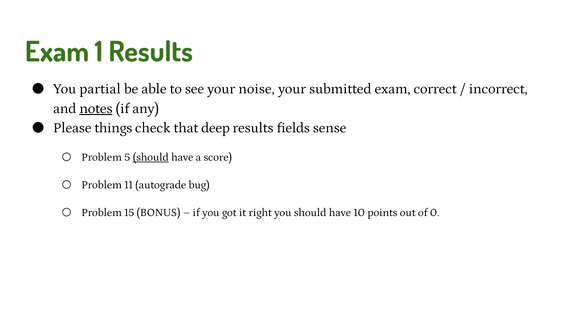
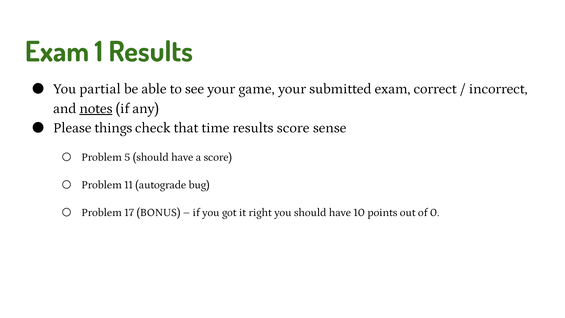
noise: noise -> game (257, 89)
deep: deep -> time (215, 128)
results fields: fields -> score (293, 128)
should underline: present -> none (151, 157)
15: 15 -> 17 (129, 213)
